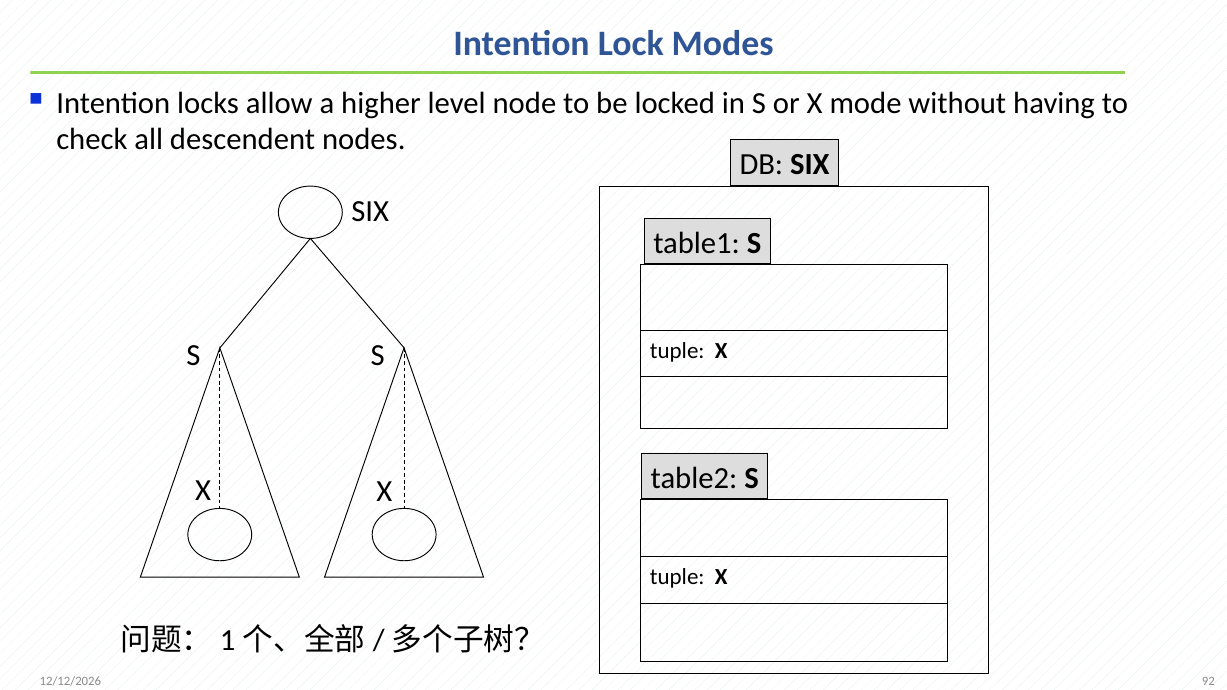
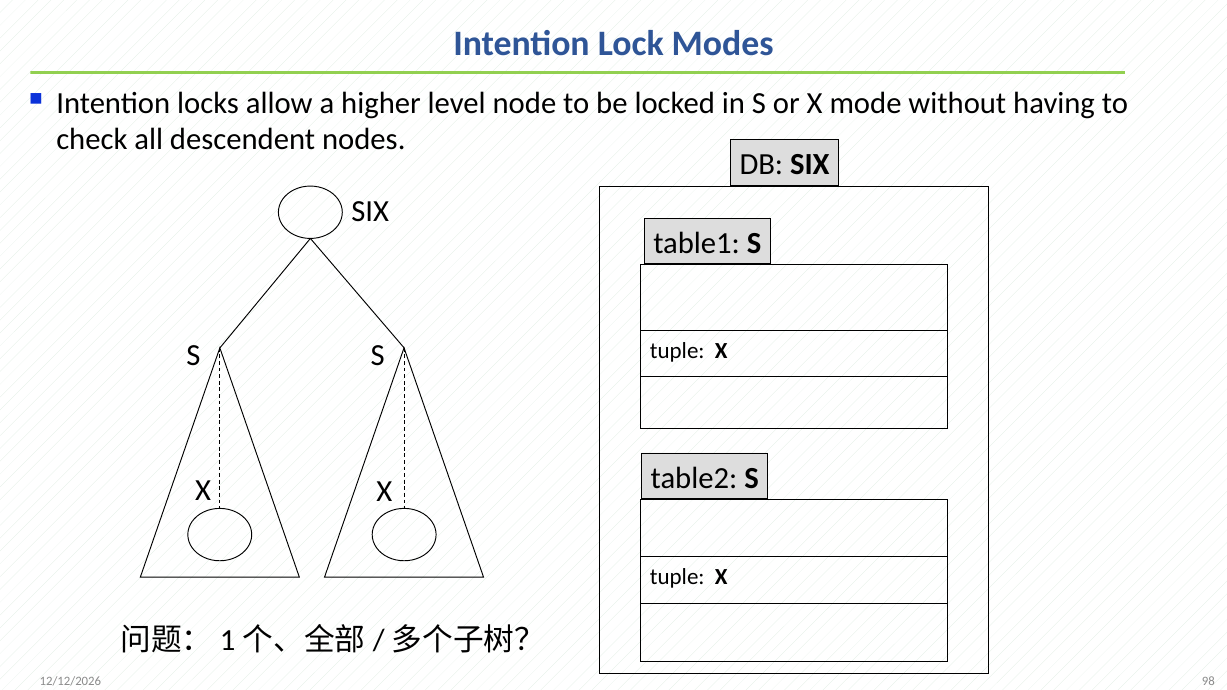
92: 92 -> 98 (1208, 681)
